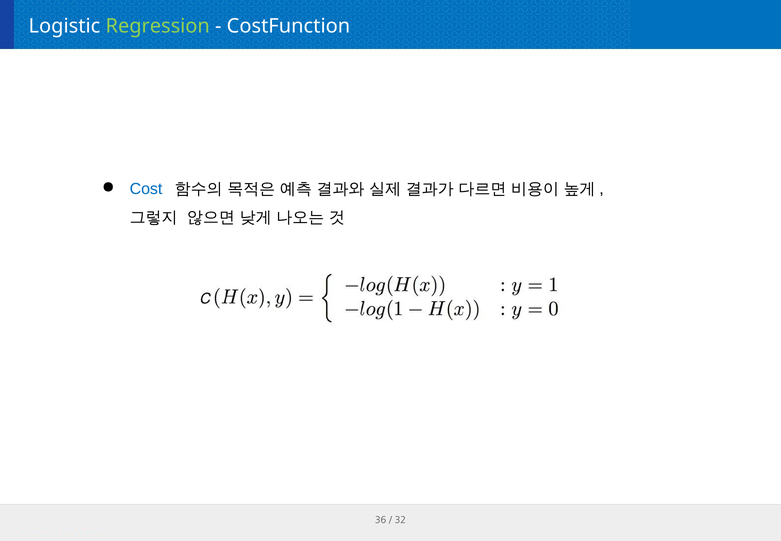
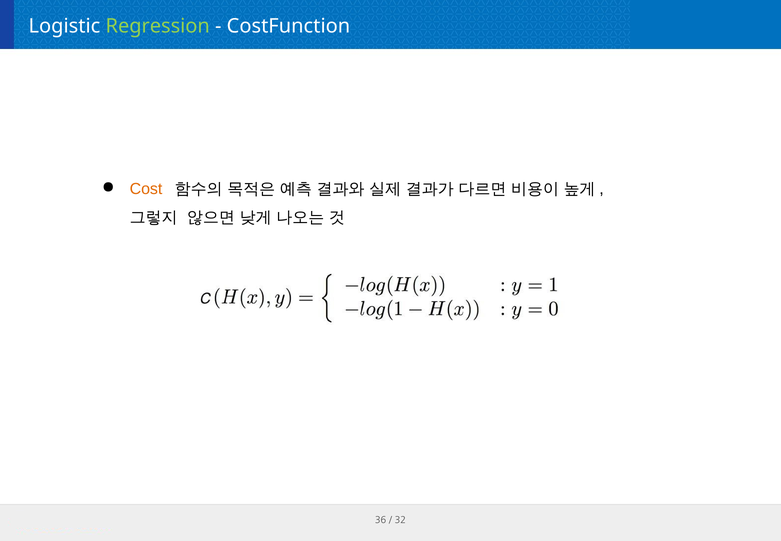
Cost colour: blue -> orange (146, 189)
